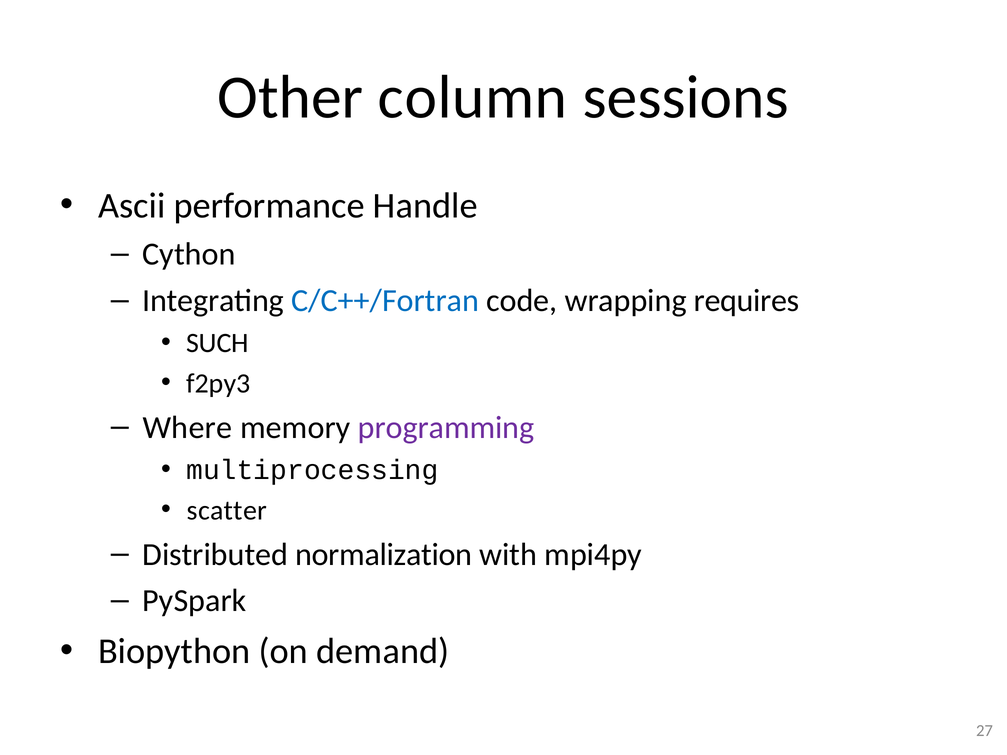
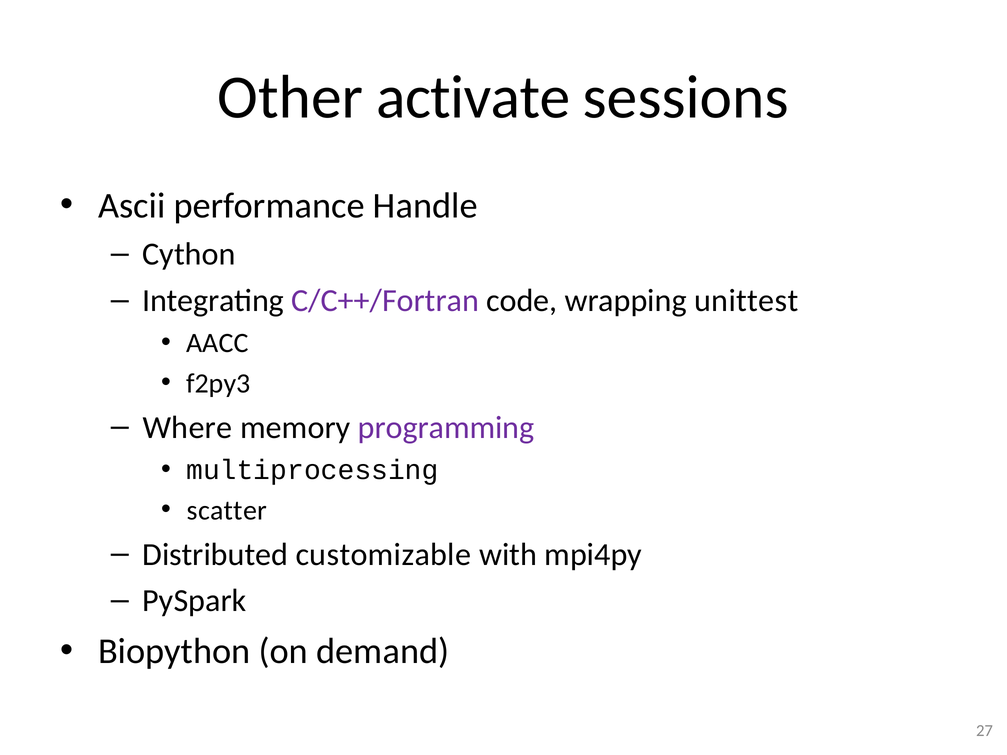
column: column -> activate (473, 97)
C/C++/Fortran colour: blue -> purple (385, 301)
requires: requires -> unittest (746, 301)
SUCH: SUCH -> AACC (217, 343)
normalization: normalization -> customizable (383, 555)
